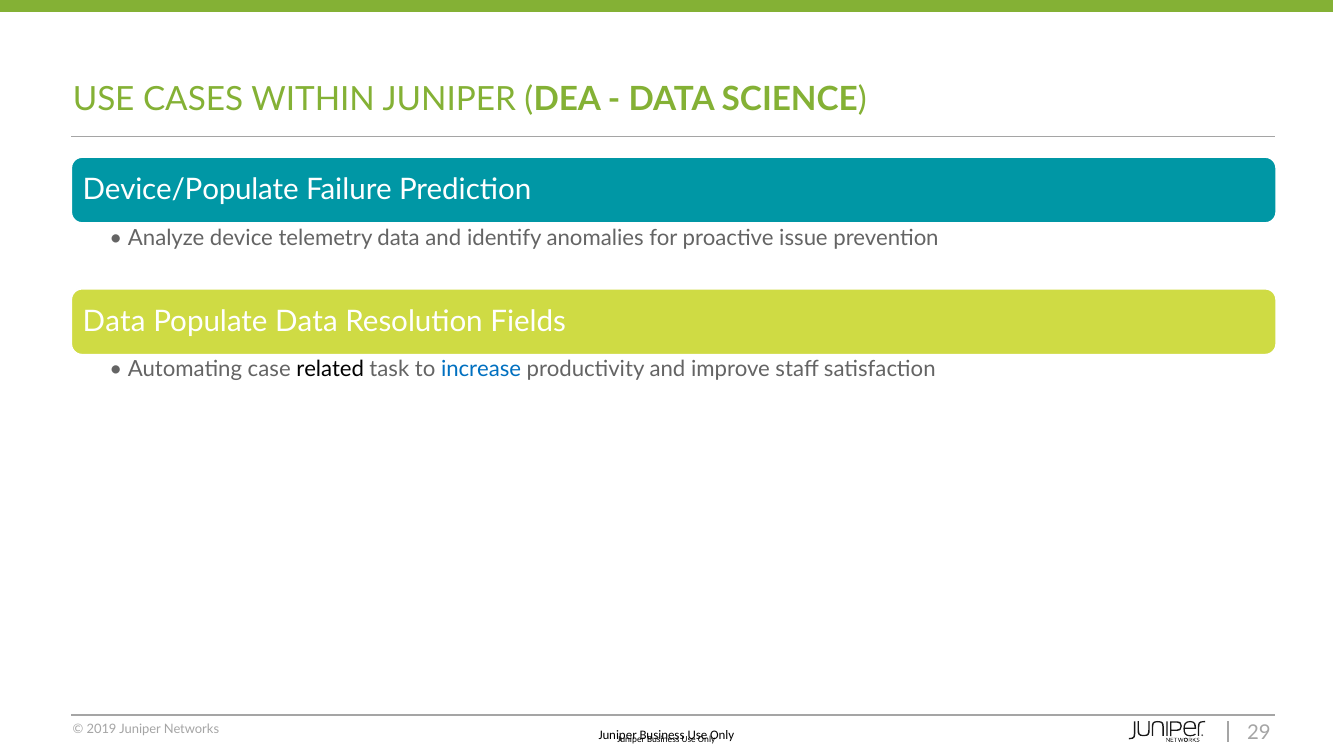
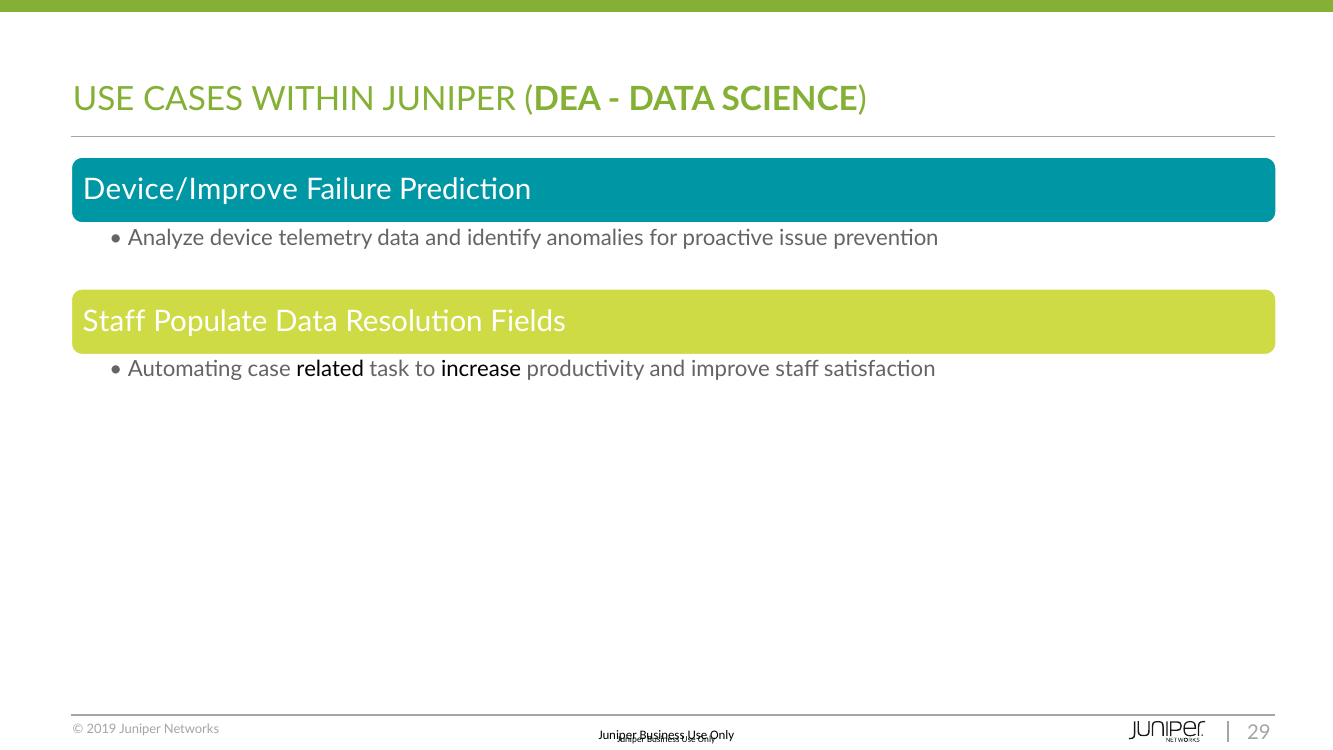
Device/Populate: Device/Populate -> Device/Improve (190, 190)
Data: Data -> Staff (114, 322)
increase colour: blue -> black (481, 370)
